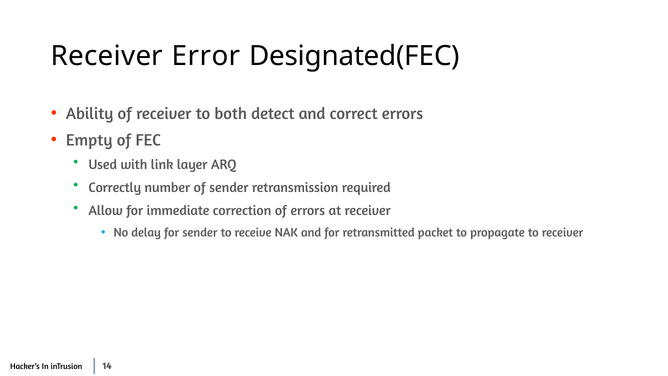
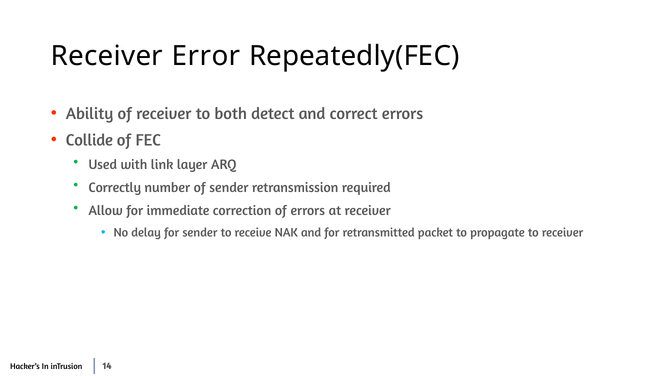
Designated(FEC: Designated(FEC -> Repeatedly(FEC (354, 56)
Empty: Empty -> Collide (89, 140)
